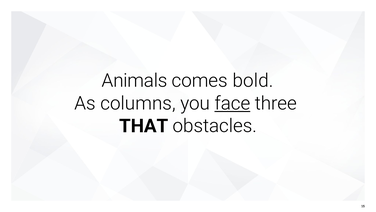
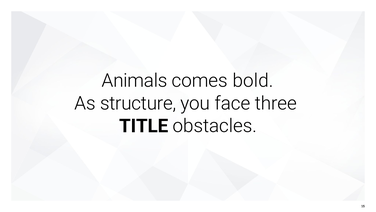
columns: columns -> structure (138, 103)
face underline: present -> none (232, 103)
THAT: THAT -> TITLE (144, 126)
